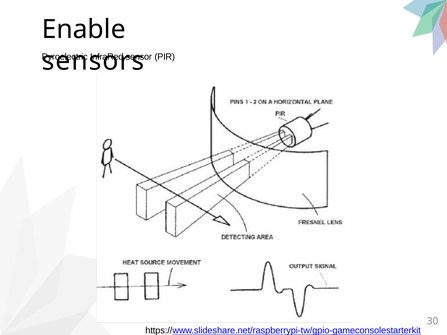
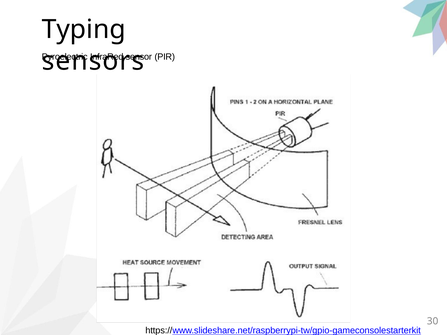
Enable: Enable -> Typing (84, 29)
